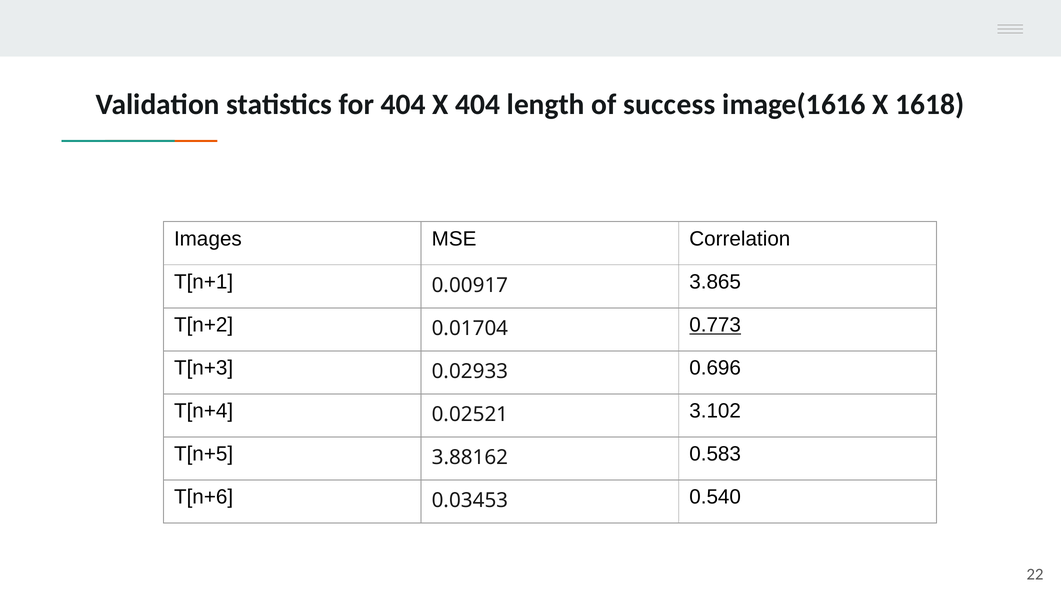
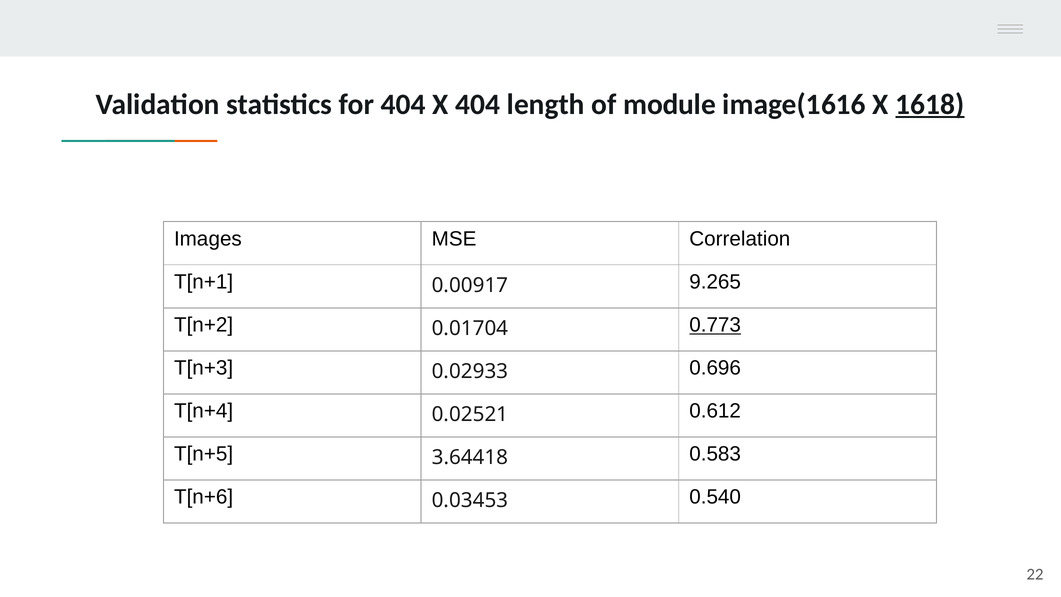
success: success -> module (670, 104)
1618 underline: none -> present (930, 104)
3.865: 3.865 -> 9.265 (715, 282)
3.102: 3.102 -> 0.612 (715, 411)
3.88162: 3.88162 -> 3.64418 (470, 457)
